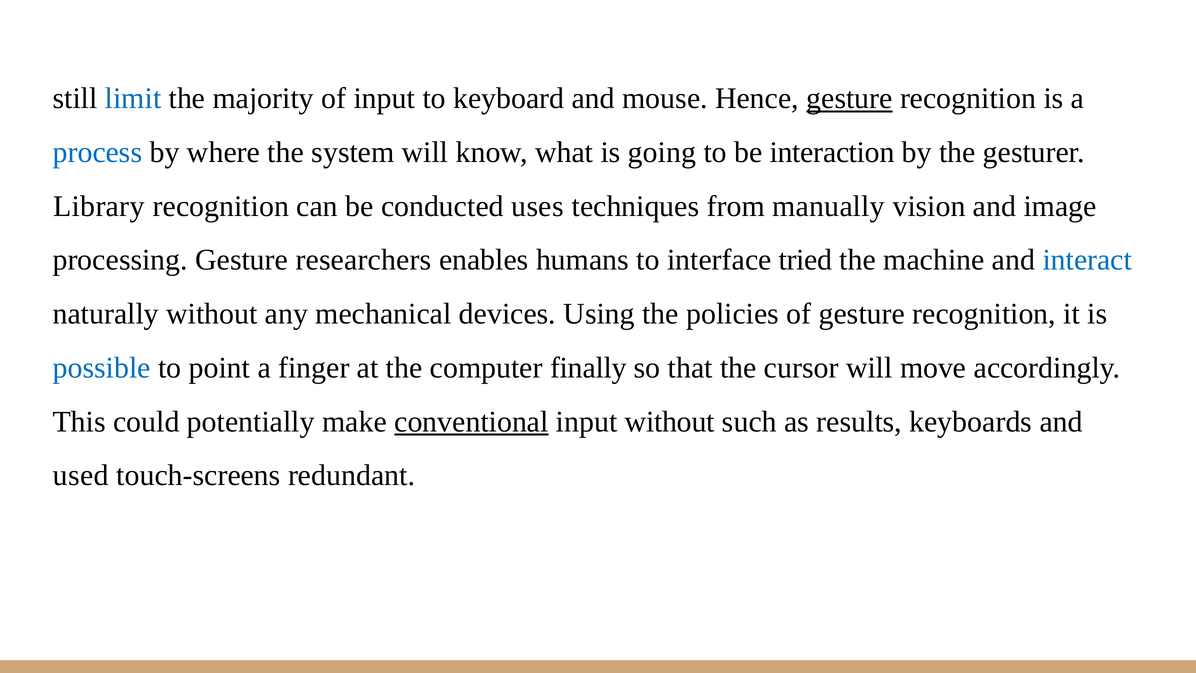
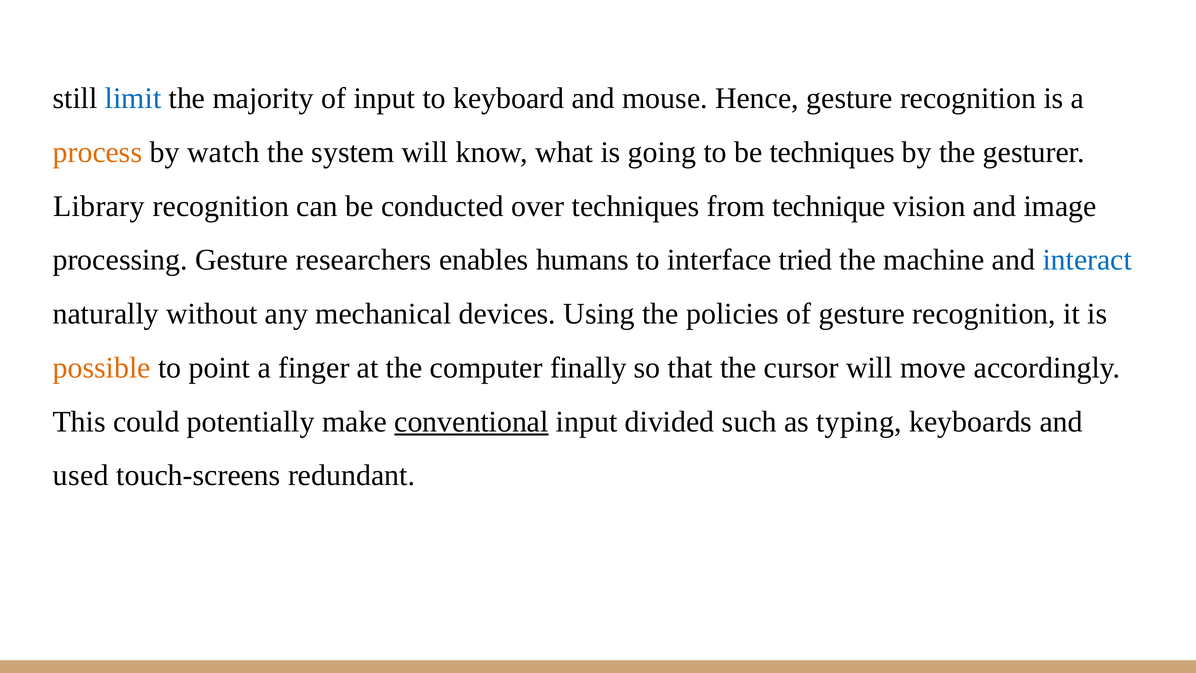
gesture underline: present -> none (849, 99)
process colour: blue -> orange (97, 152)
where: where -> watch (223, 152)
be interaction: interaction -> techniques (832, 152)
uses: uses -> over (538, 206)
manually: manually -> technique (829, 206)
possible colour: blue -> orange (102, 368)
input without: without -> divided (670, 421)
results: results -> typing (859, 421)
